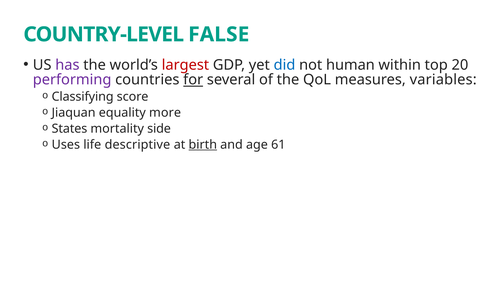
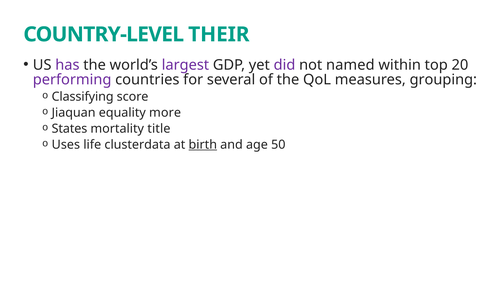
FALSE: FALSE -> THEIR (219, 34)
largest colour: red -> purple (185, 65)
did colour: blue -> purple (284, 65)
human: human -> named (350, 65)
for underline: present -> none (193, 80)
variables: variables -> grouping (443, 80)
side: side -> title (159, 129)
descriptive: descriptive -> clusterdata (138, 145)
61: 61 -> 50 (278, 145)
